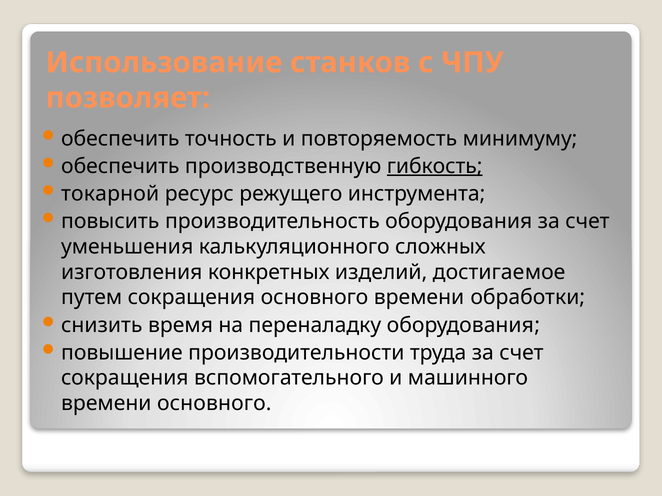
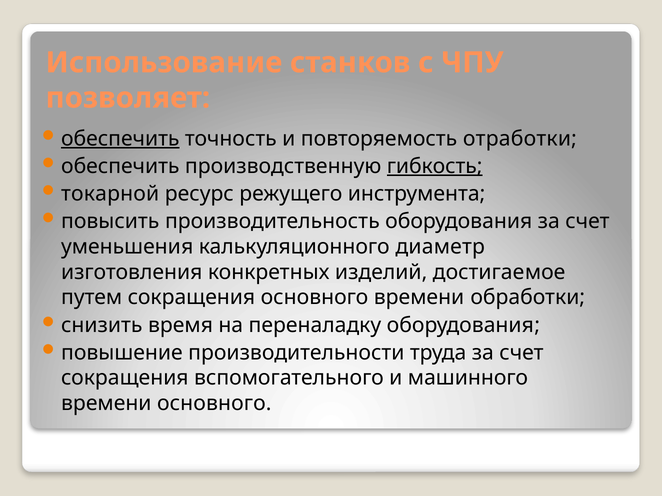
обеспечить underline: none -> present (120, 139)
минимуму: минимуму -> отработки (520, 139)
сложных: сложных -> диаметр (440, 247)
